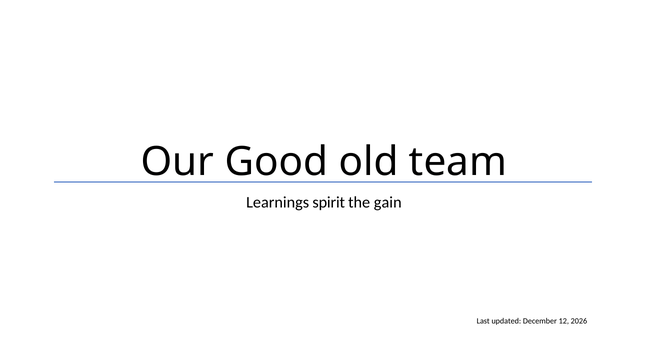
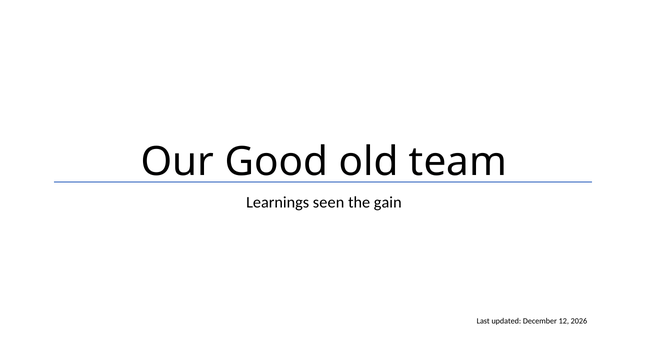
spirit: spirit -> seen (329, 203)
